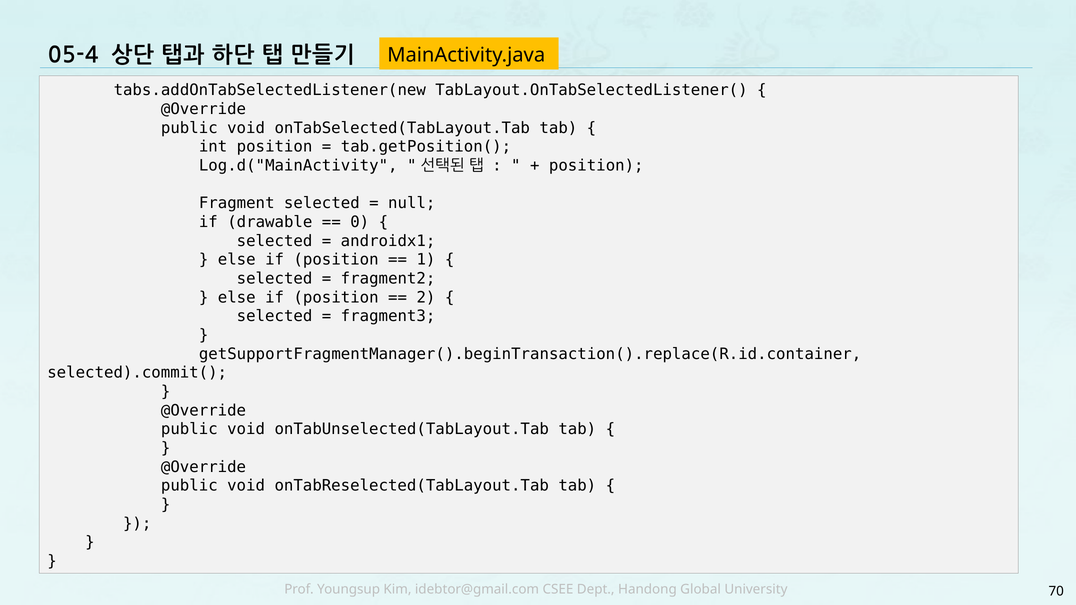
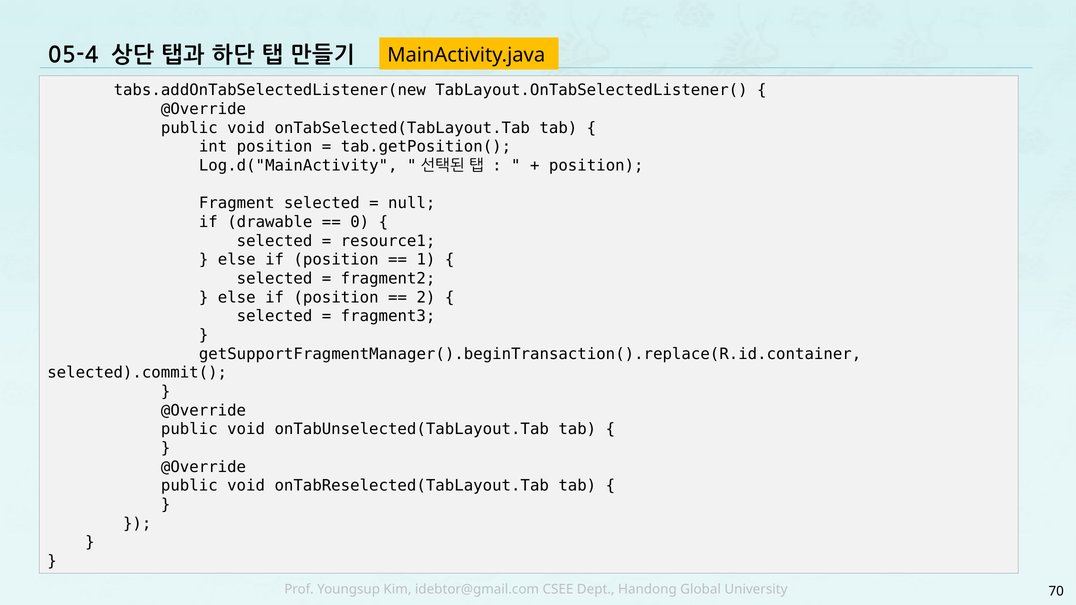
androidx1: androidx1 -> resource1 (388, 241)
